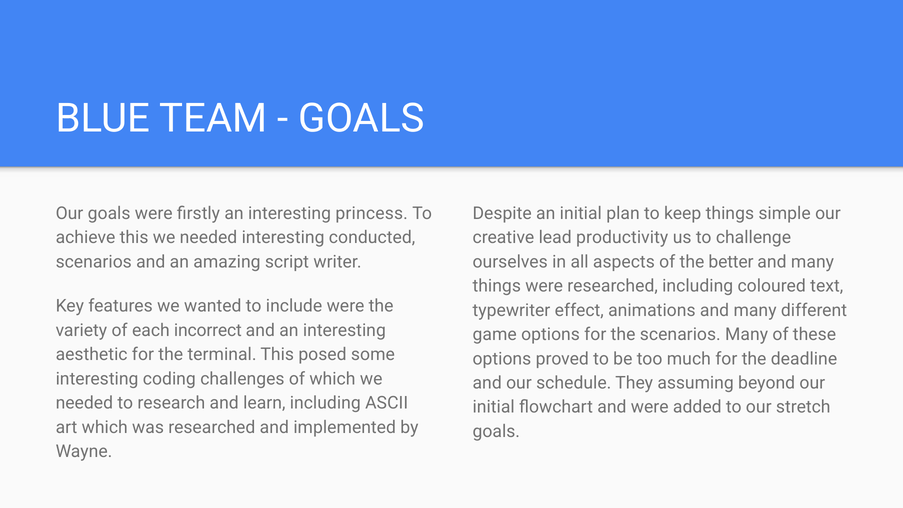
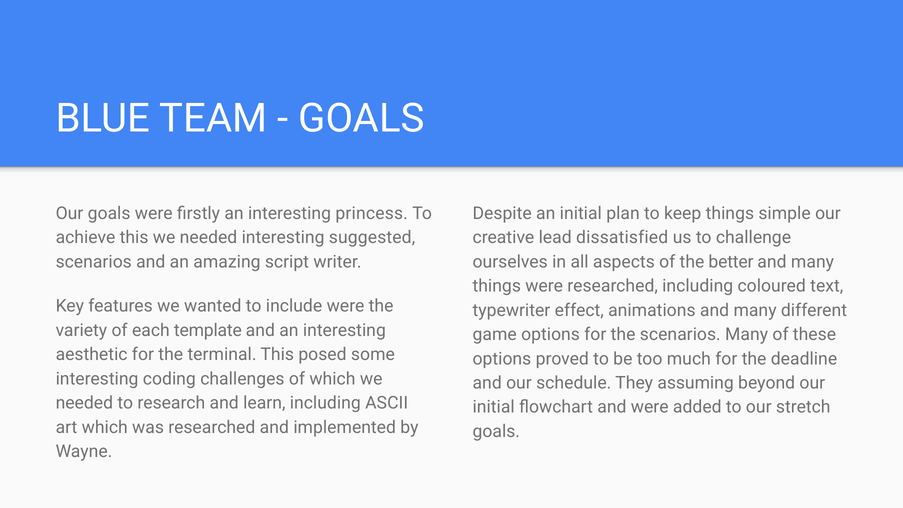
conducted: conducted -> suggested (372, 238)
productivity: productivity -> dissatisfied (622, 238)
incorrect: incorrect -> template (208, 330)
